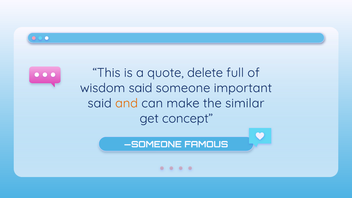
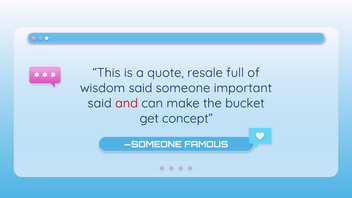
delete: delete -> resale (205, 73)
and colour: orange -> red (127, 103)
similar: similar -> bucket (245, 103)
